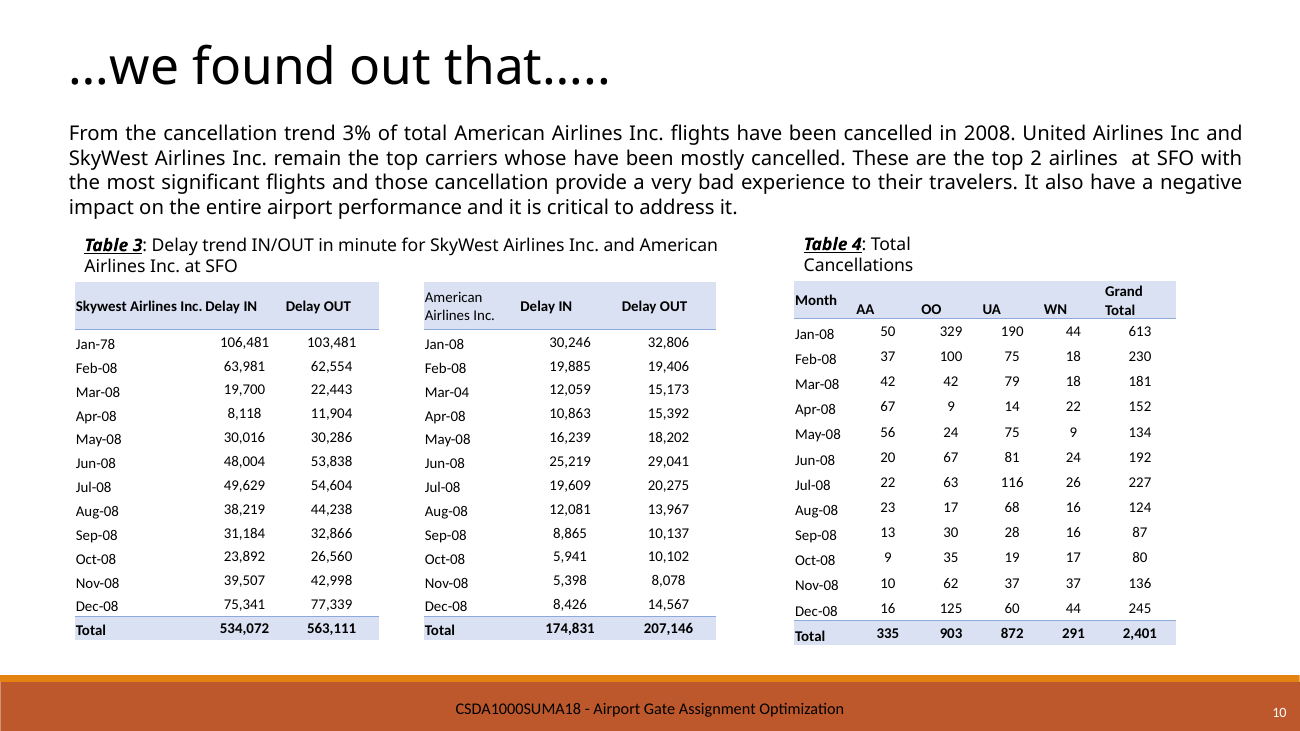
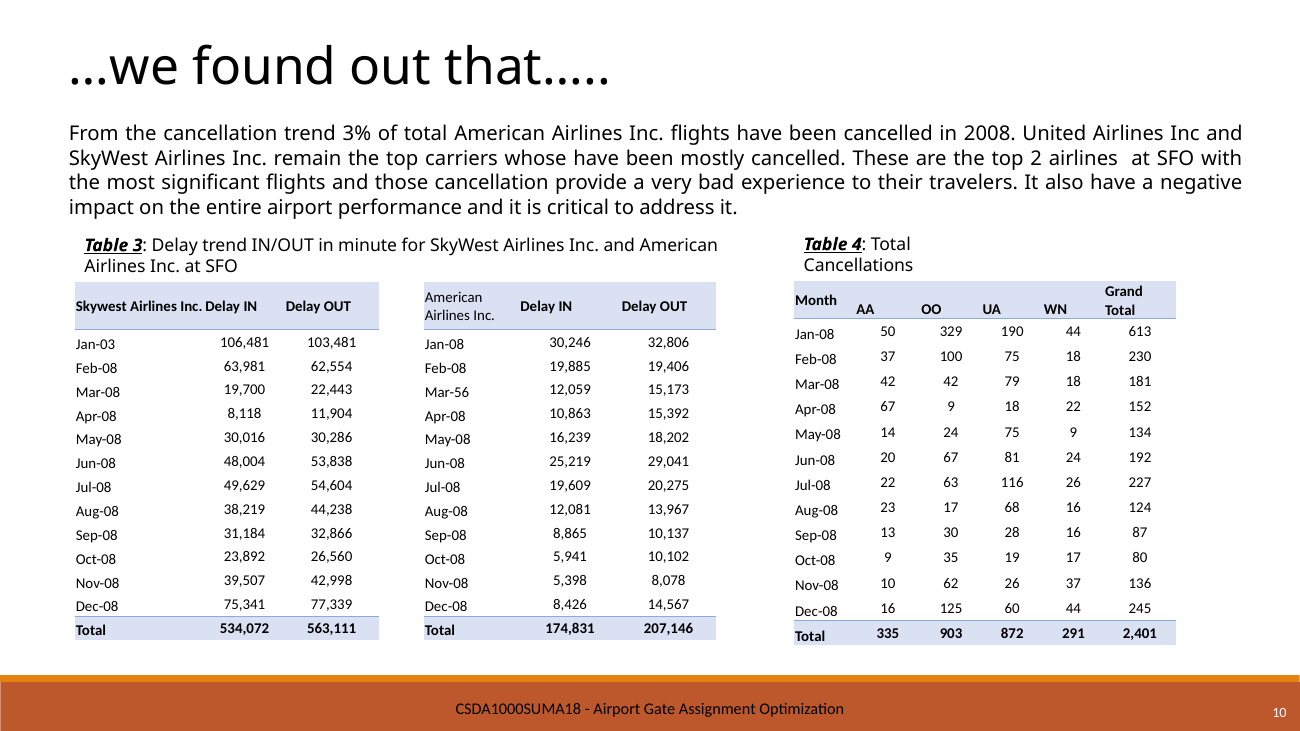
Jan-78: Jan-78 -> Jan-03 (96, 345)
Mar-04: Mar-04 -> Mar-56 (447, 392)
9 14: 14 -> 18 (1012, 407)
56: 56 -> 14 (888, 432)
62 37: 37 -> 26 (1012, 583)
